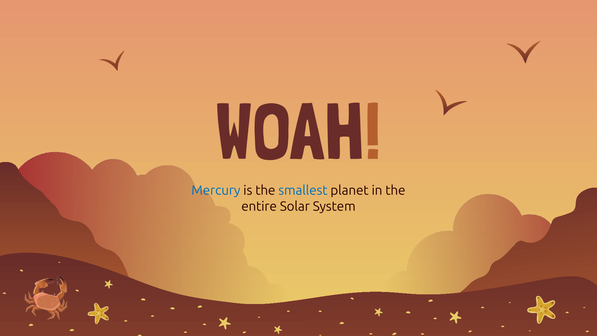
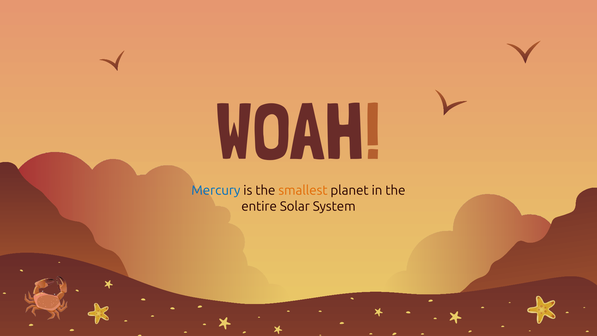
smallest colour: blue -> orange (303, 190)
